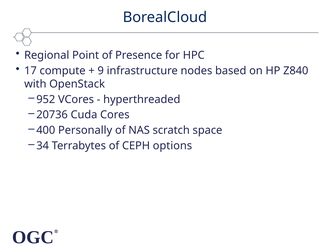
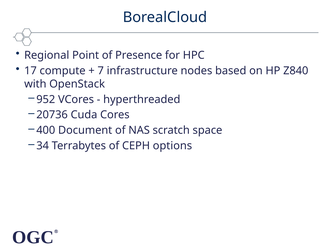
9: 9 -> 7 (101, 71)
Personally: Personally -> Document (85, 130)
